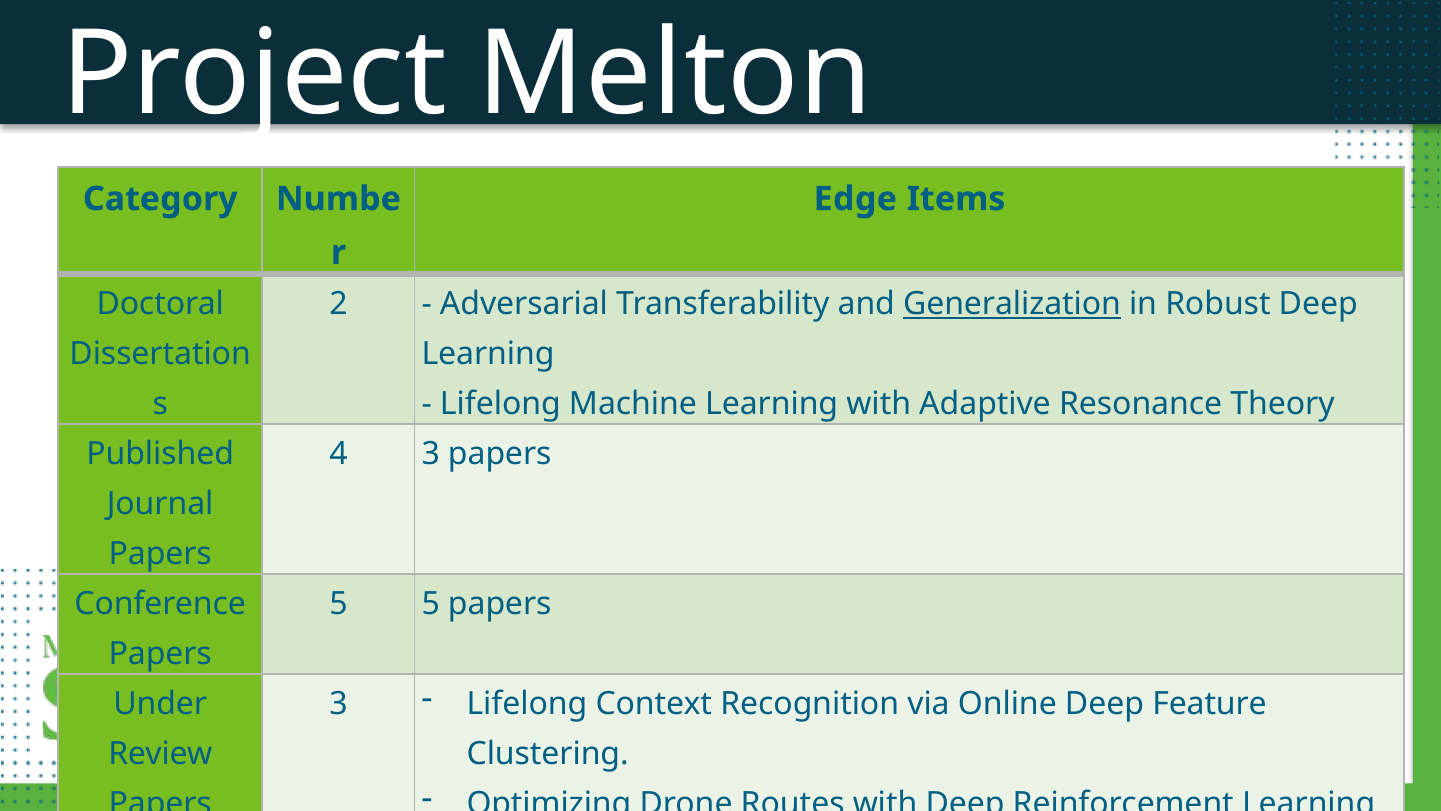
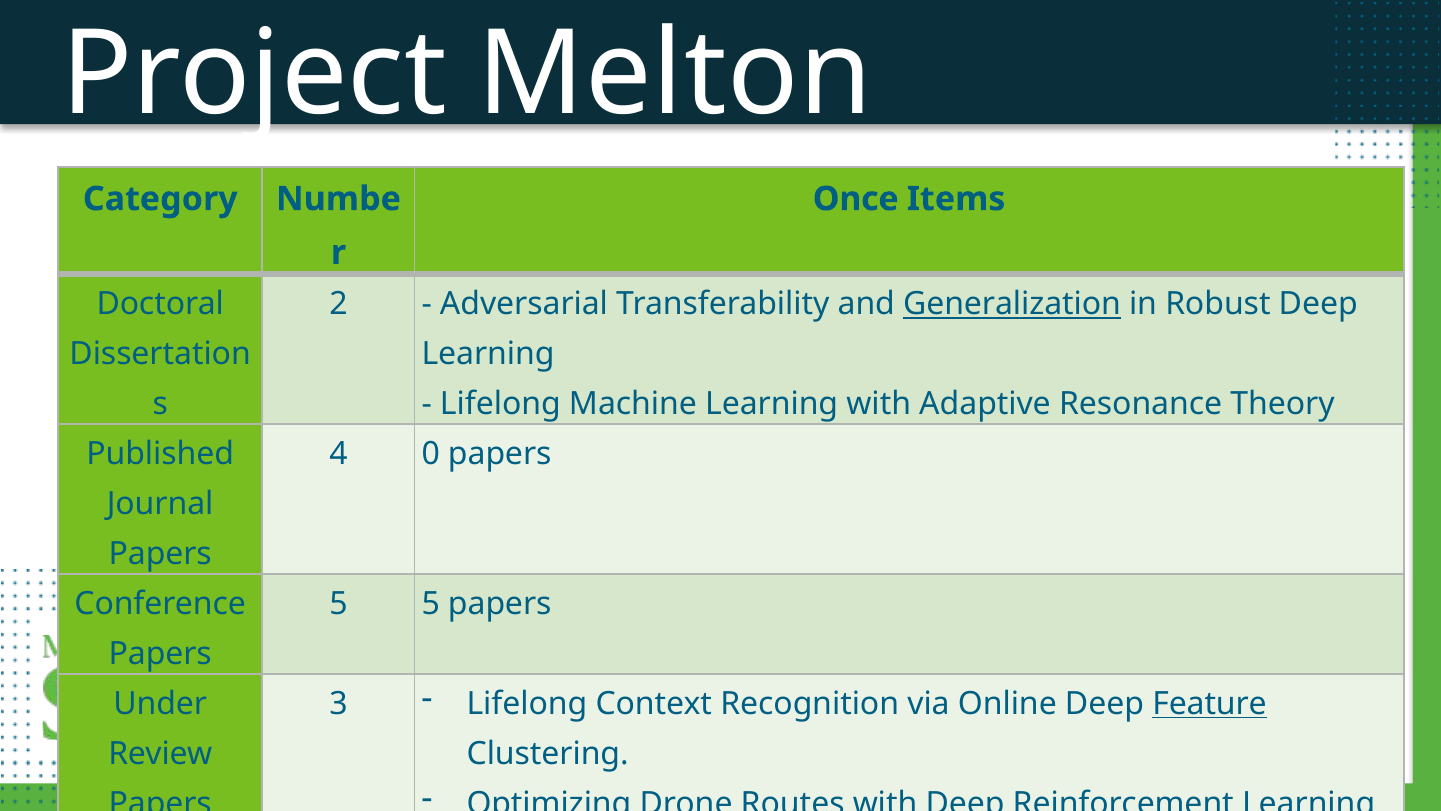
Edge: Edge -> Once (856, 199)
4 3: 3 -> 0 (431, 454)
Feature underline: none -> present (1210, 703)
